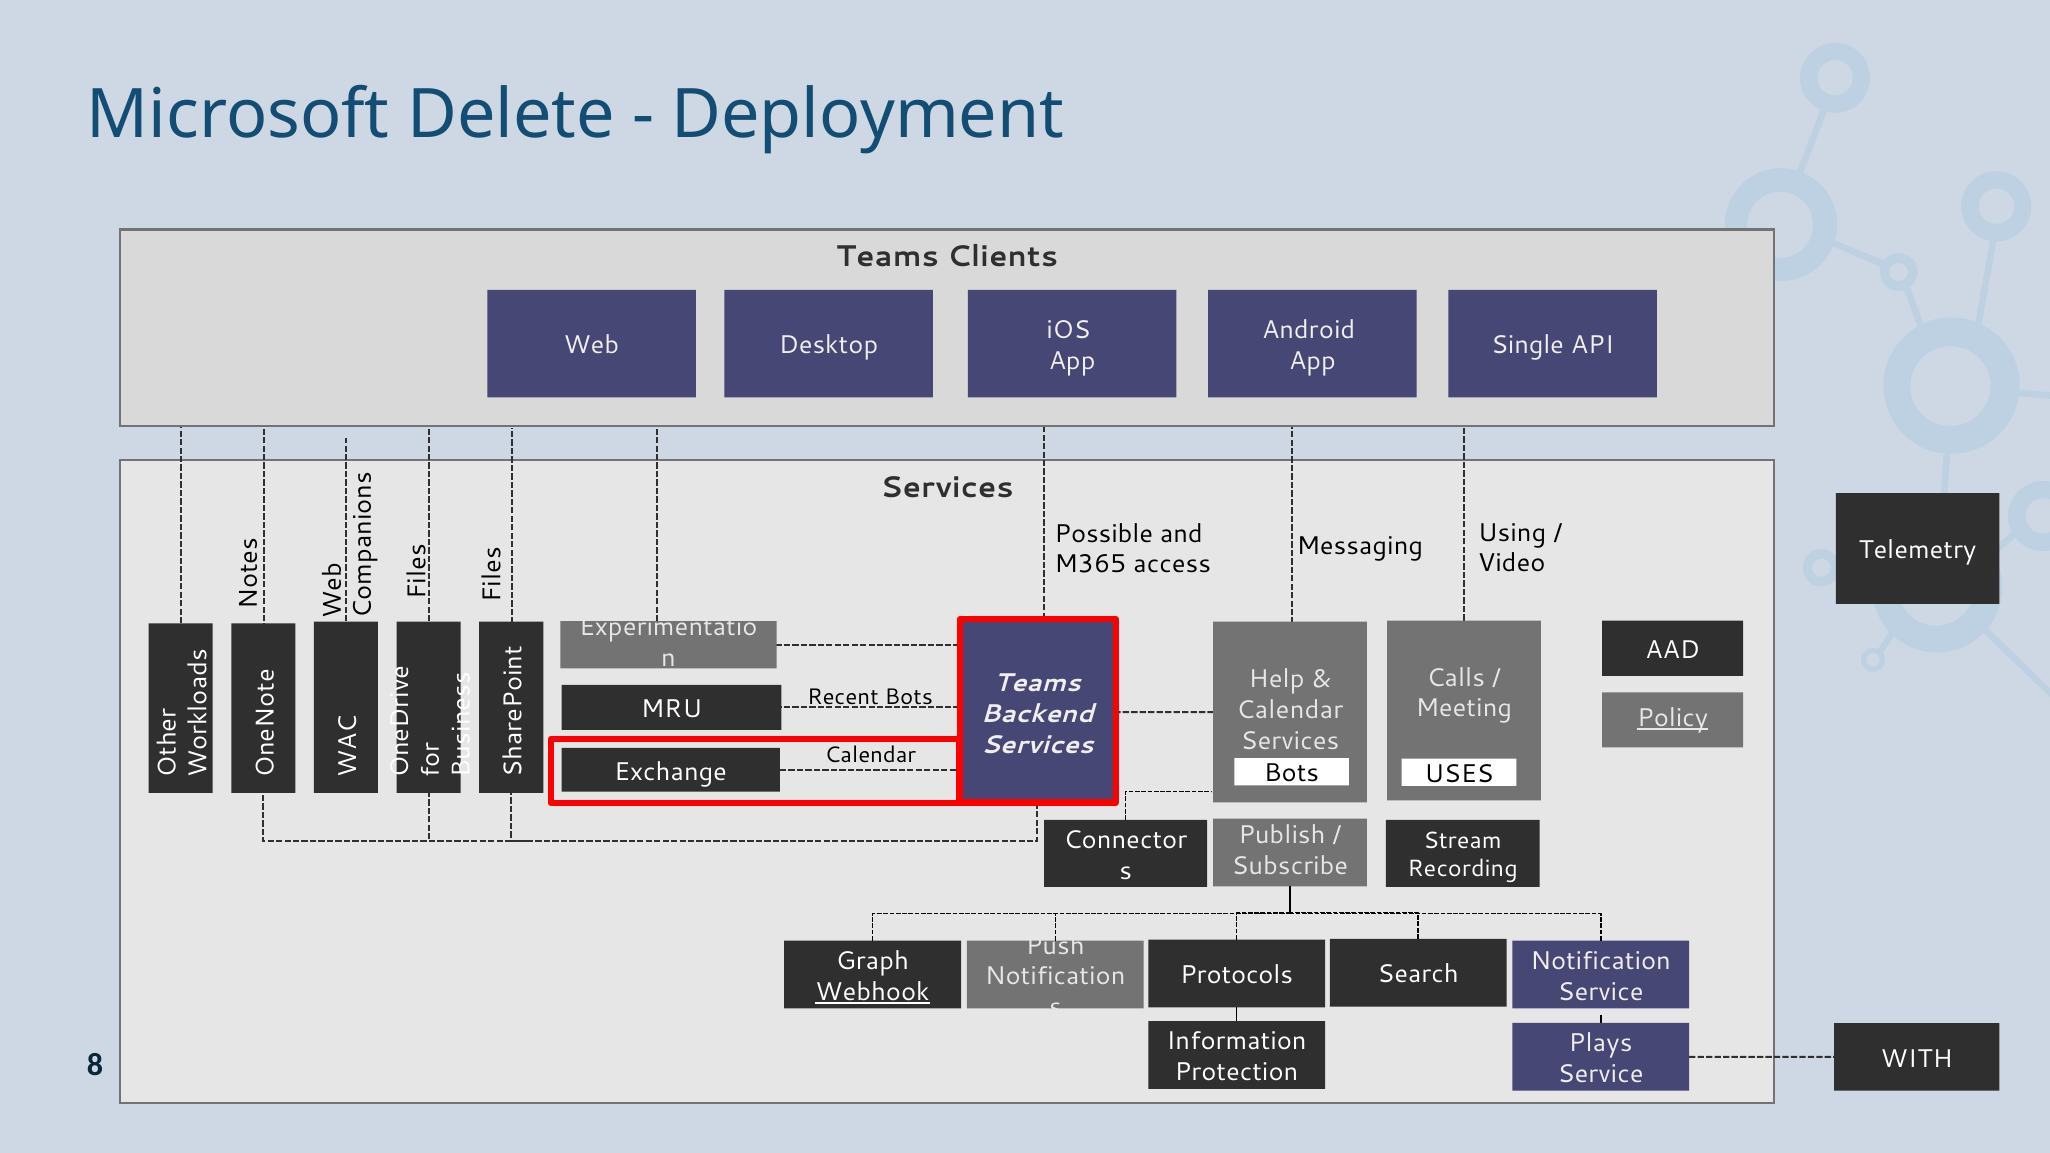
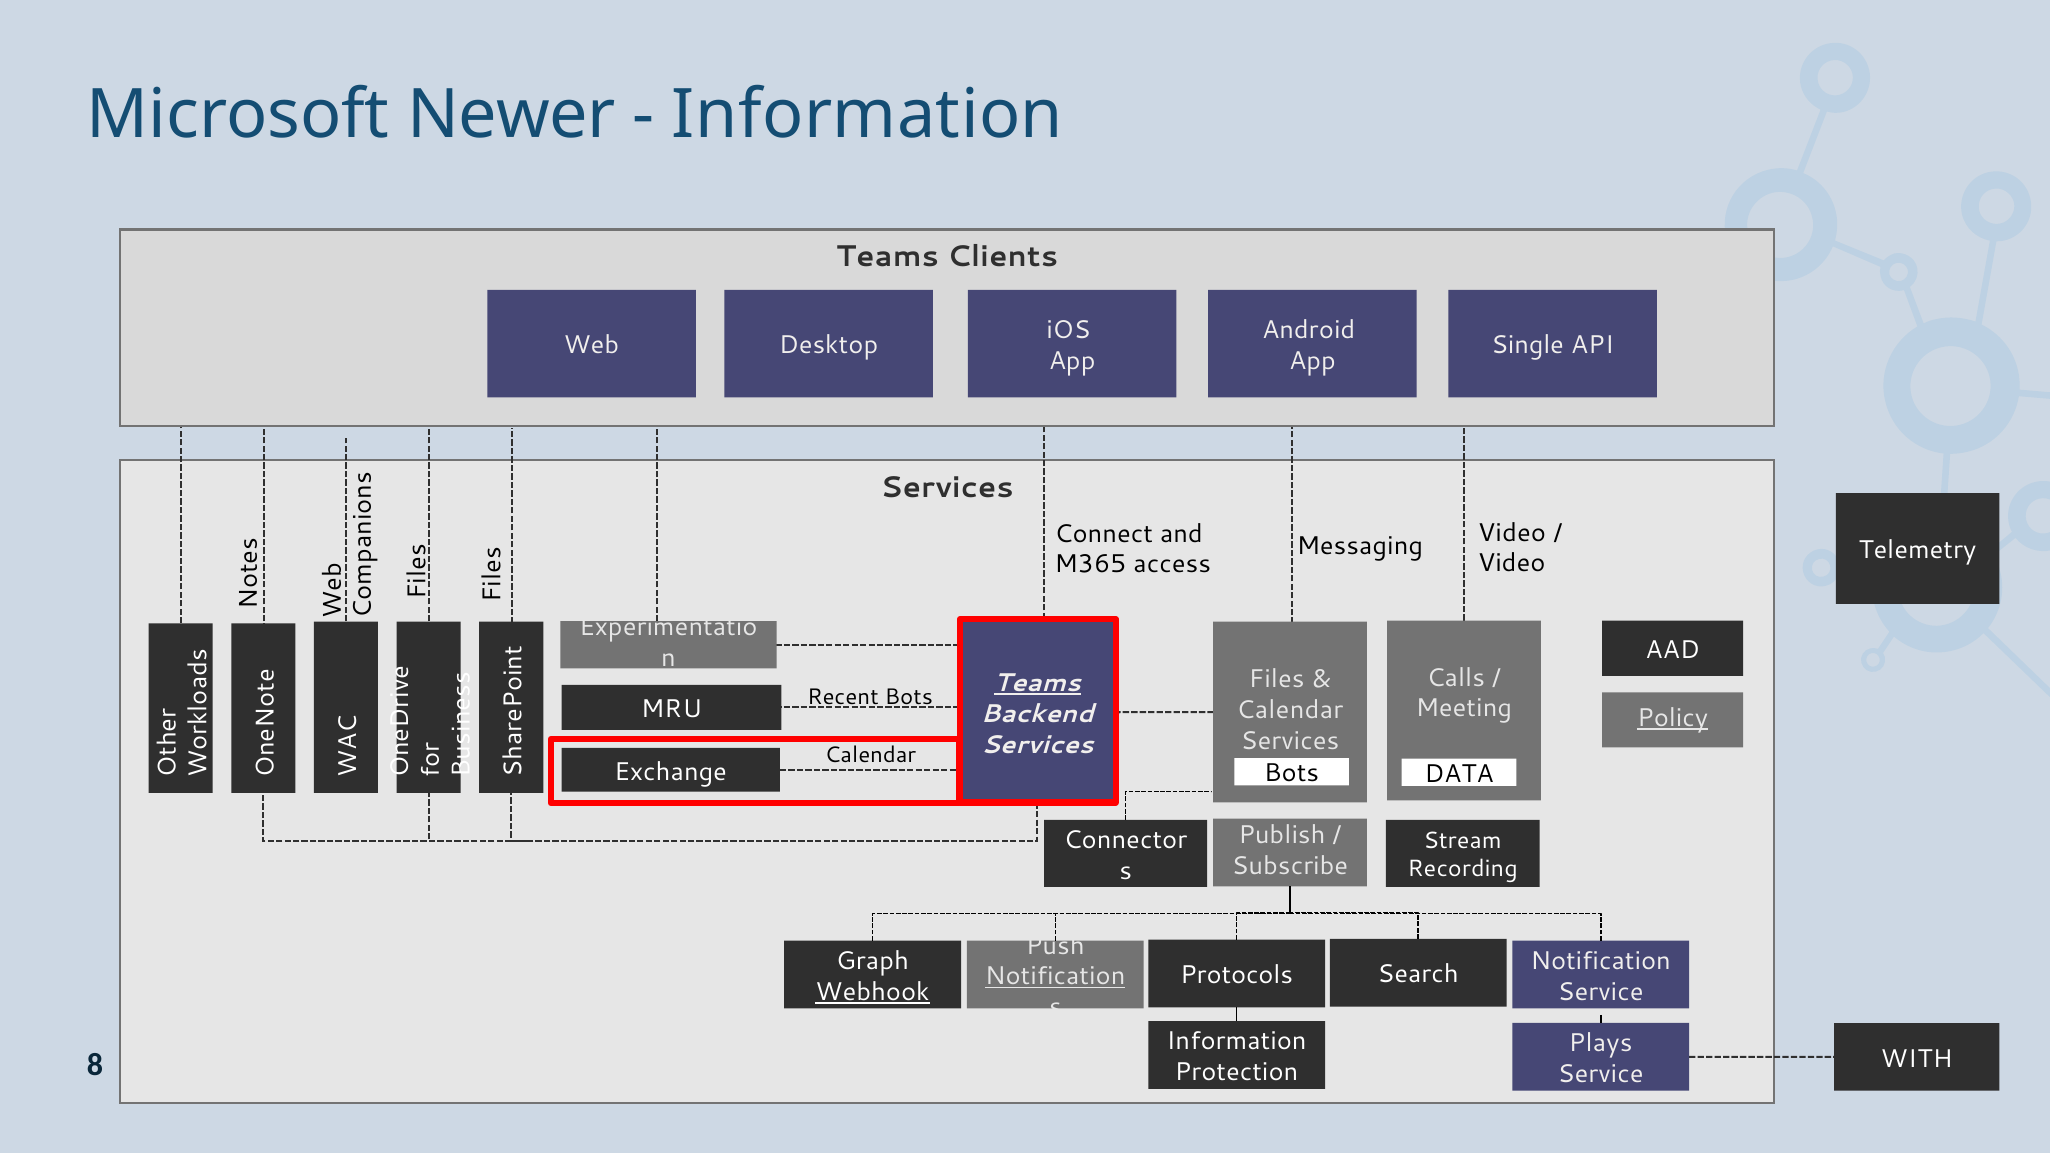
Delete: Delete -> Newer (511, 115)
Deployment: Deployment -> Information (868, 115)
Using: Using -> Video (1512, 533)
Possible: Possible -> Connect (1104, 534)
Help: Help -> Files (1277, 679)
Teams underline: none -> present (1037, 683)
USES: USES -> DATA (1459, 774)
Notification underline: none -> present (1055, 977)
